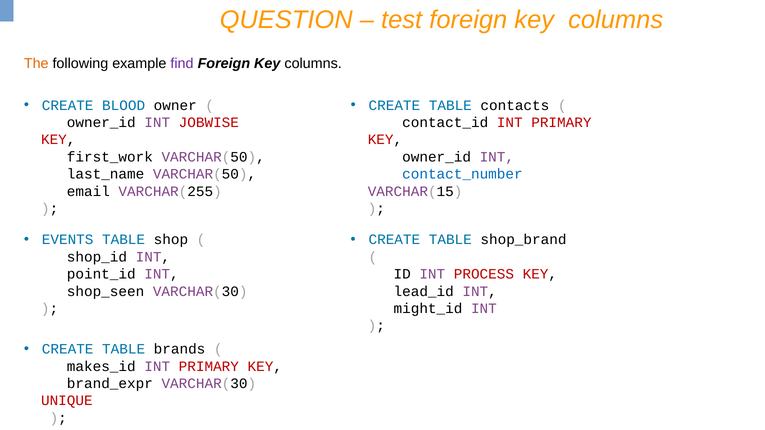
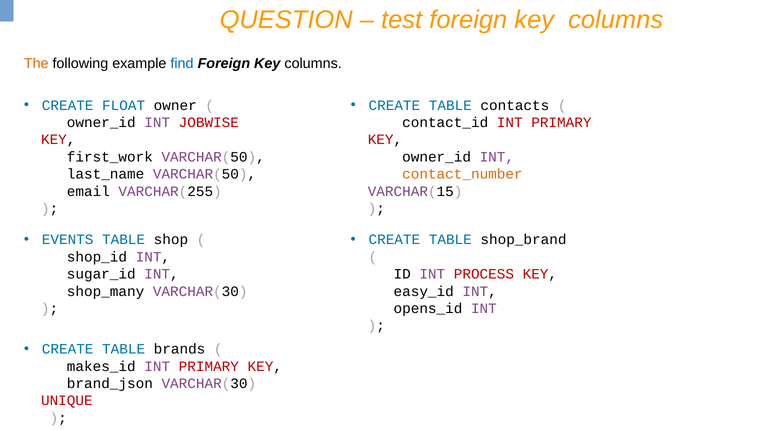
find colour: purple -> blue (182, 64)
BLOOD: BLOOD -> FLOAT (124, 105)
contact_number colour: blue -> orange (462, 174)
point_id: point_id -> sugar_id (101, 274)
shop_seen: shop_seen -> shop_many (106, 292)
lead_id: lead_id -> easy_id (424, 292)
might_id: might_id -> opens_id (428, 309)
brand_expr: brand_expr -> brand_json (110, 384)
